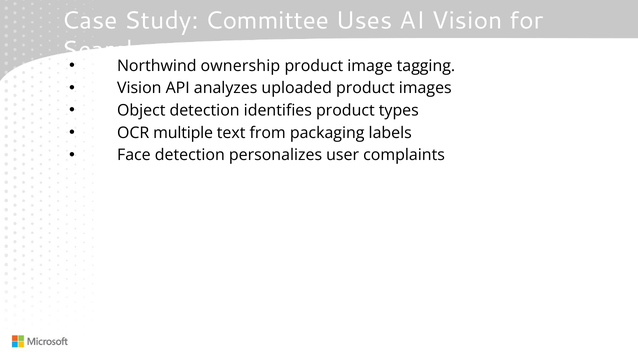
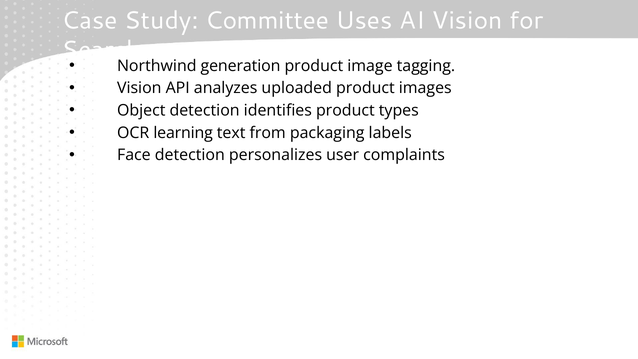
ownership: ownership -> generation (241, 66)
multiple: multiple -> learning (183, 133)
